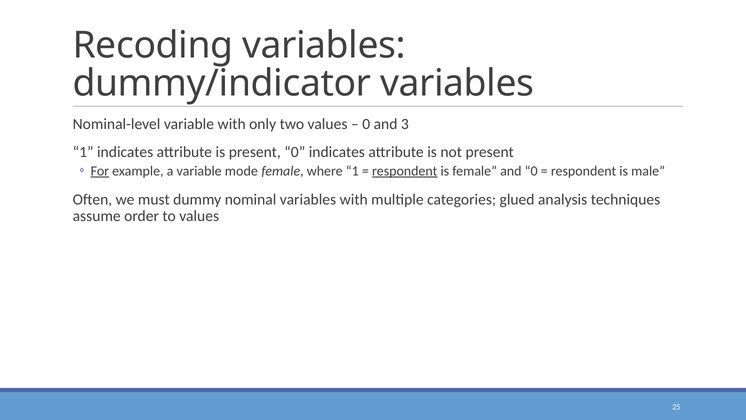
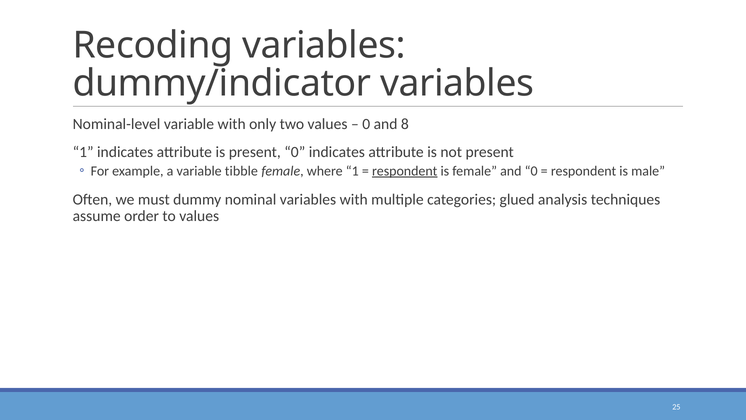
3: 3 -> 8 (405, 124)
For underline: present -> none (100, 171)
mode: mode -> tibble (241, 171)
